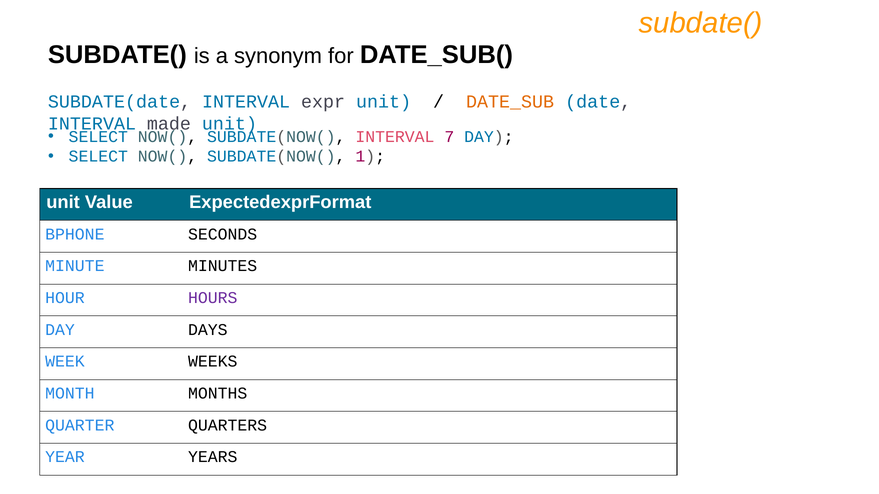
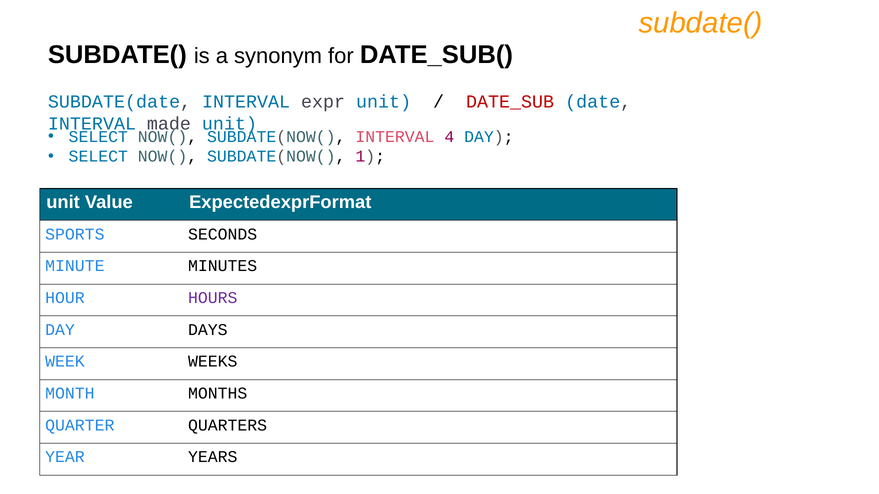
DATE_SUB colour: orange -> red (510, 102)
7: 7 -> 4 (449, 137)
BPHONE: BPHONE -> SPORTS (75, 234)
